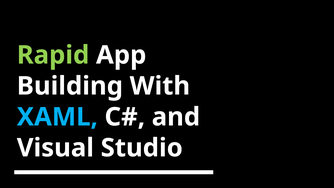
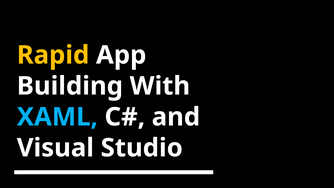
Rapid colour: light green -> yellow (53, 55)
